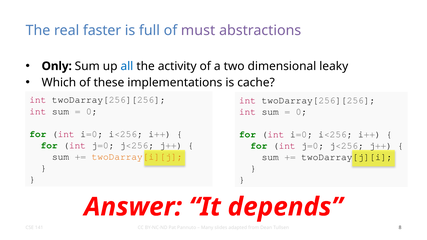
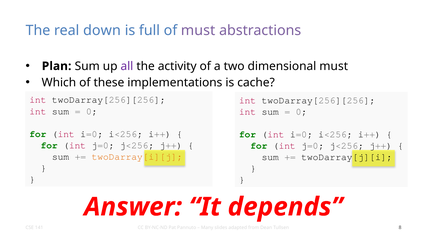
faster: faster -> down (102, 31)
Only: Only -> Plan (57, 66)
all colour: blue -> purple (127, 66)
dimensional leaky: leaky -> must (334, 66)
